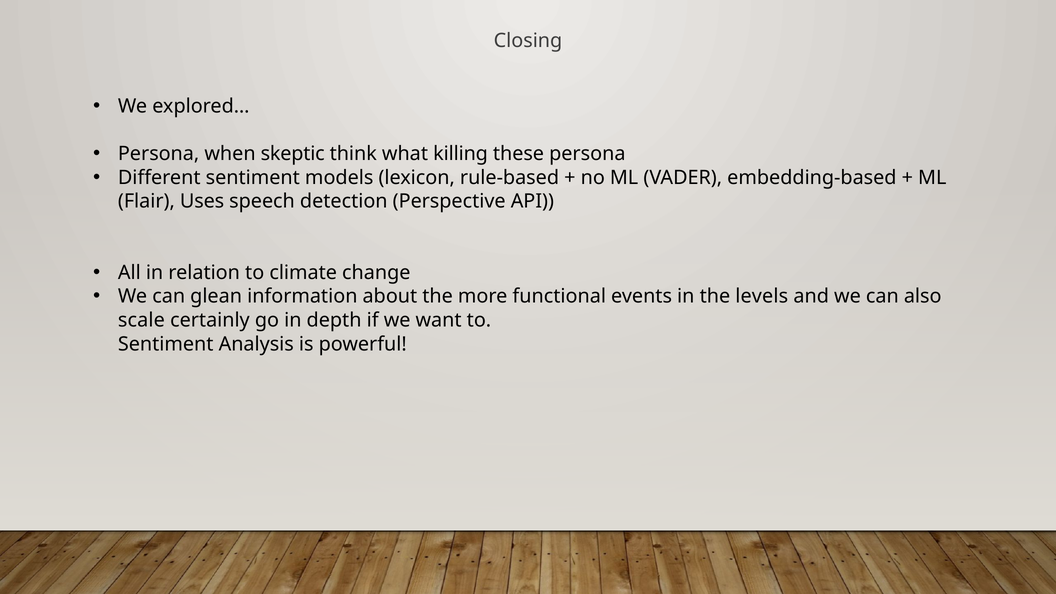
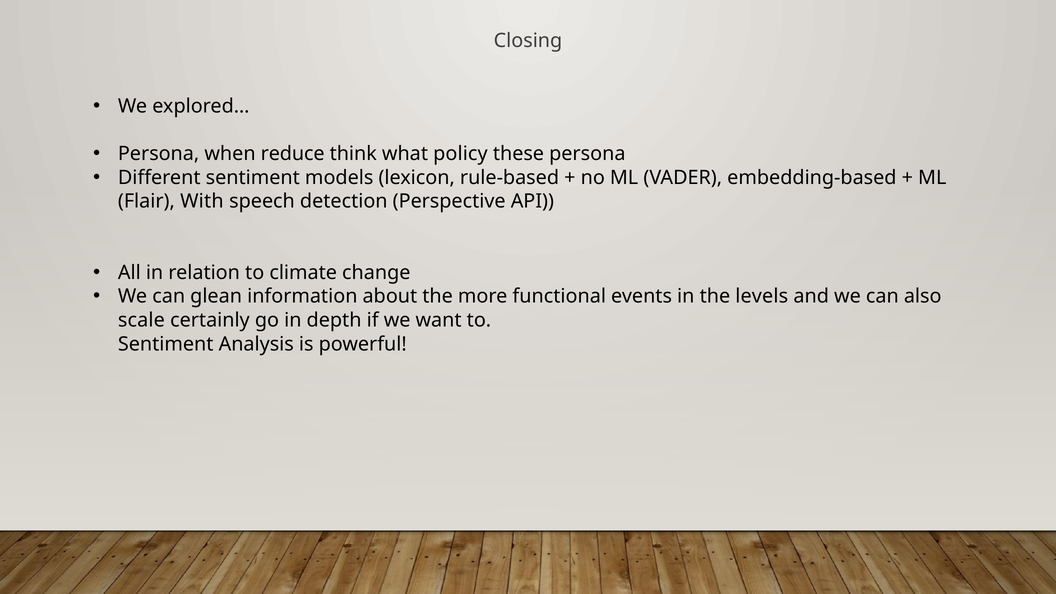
skeptic: skeptic -> reduce (293, 154)
killing: killing -> policy (460, 154)
Uses: Uses -> With (202, 201)
